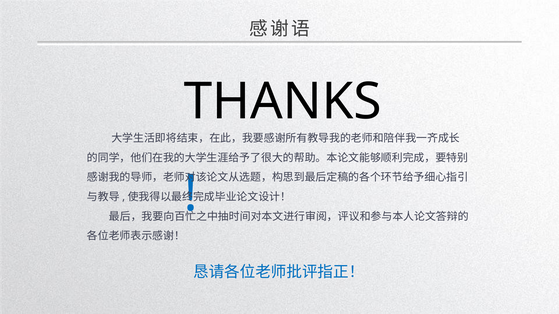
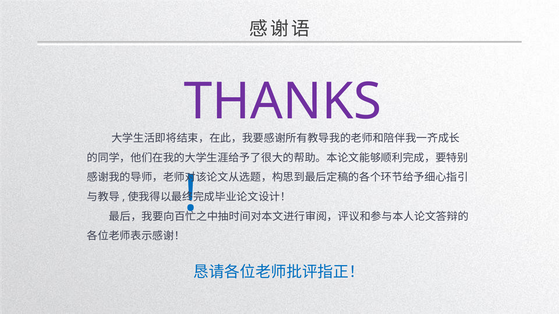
THANKS colour: black -> purple (283, 102)
